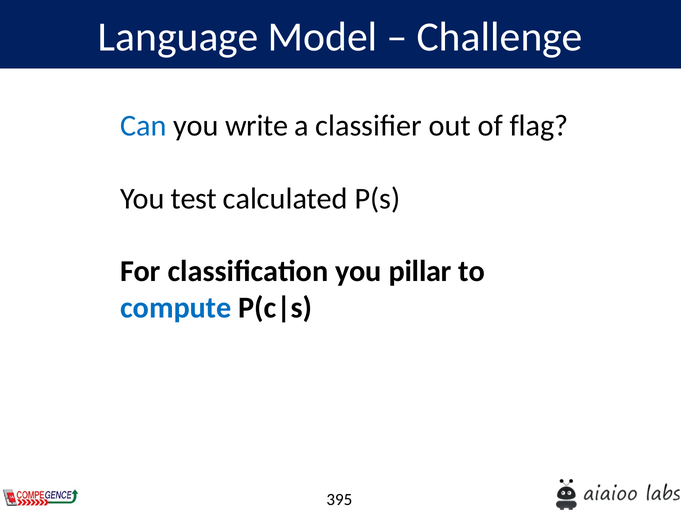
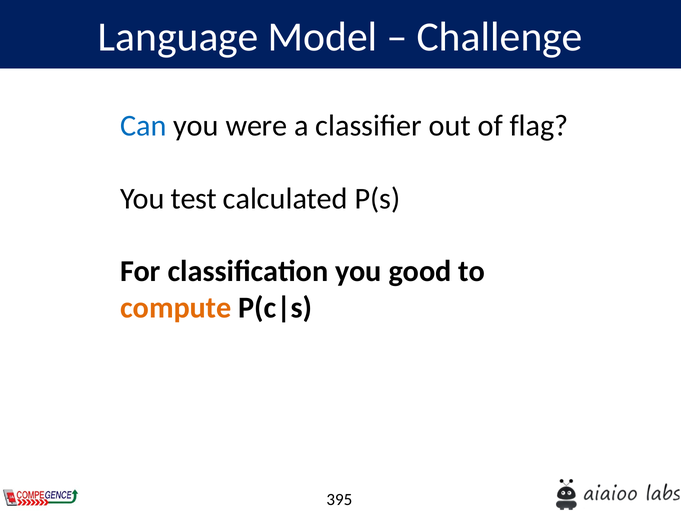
write: write -> were (257, 126)
pillar: pillar -> good (420, 271)
compute colour: blue -> orange (176, 307)
